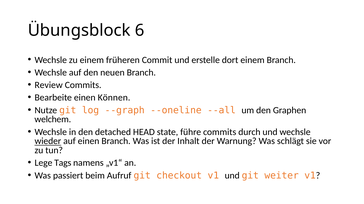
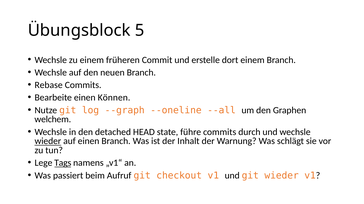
6: 6 -> 5 (140, 31)
Review: Review -> Rebase (49, 85)
Tags underline: none -> present (63, 163)
git weiter: weiter -> wieder (282, 176)
